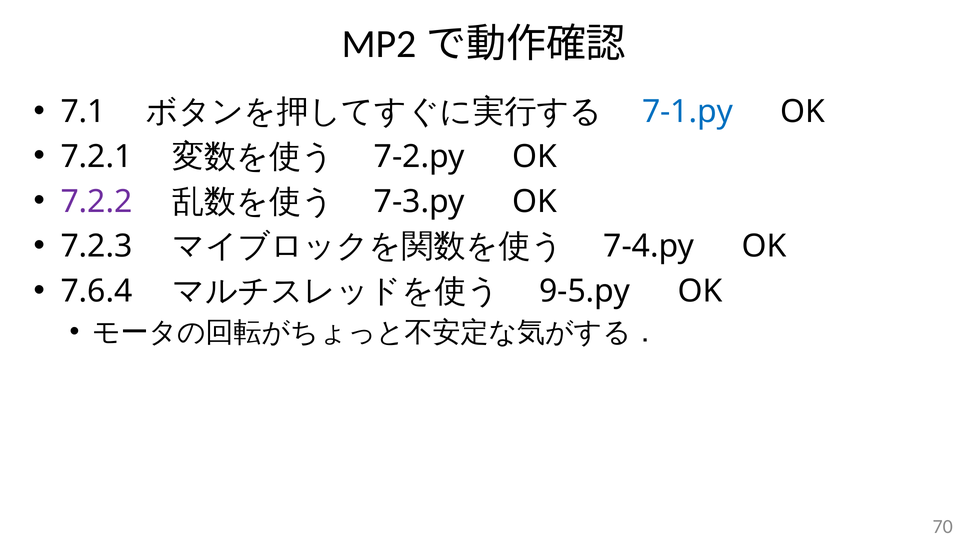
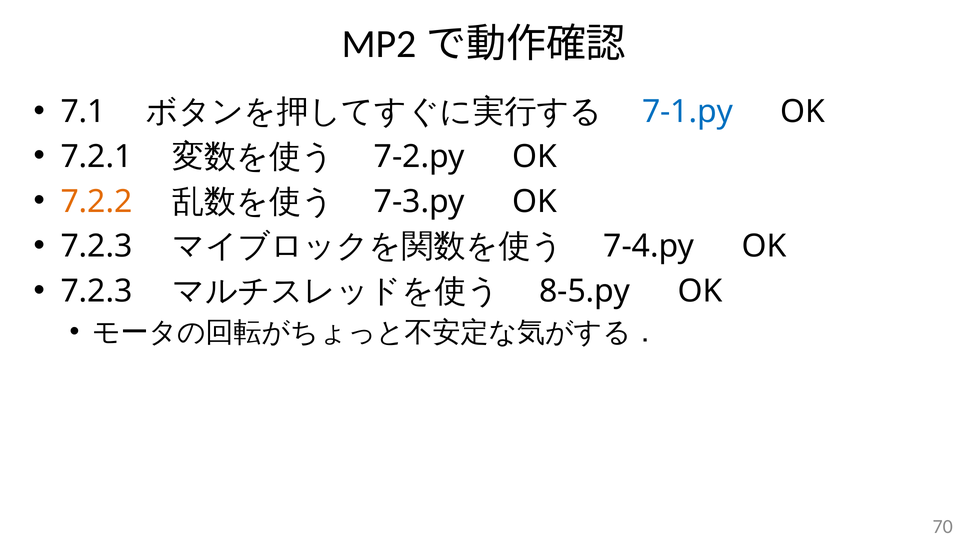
7.2.2 colour: purple -> orange (97, 201)
7.6.4: 7.6.4 -> 7.2.3 (97, 291)
9-5.py: 9-5.py -> 8-5.py (585, 291)
